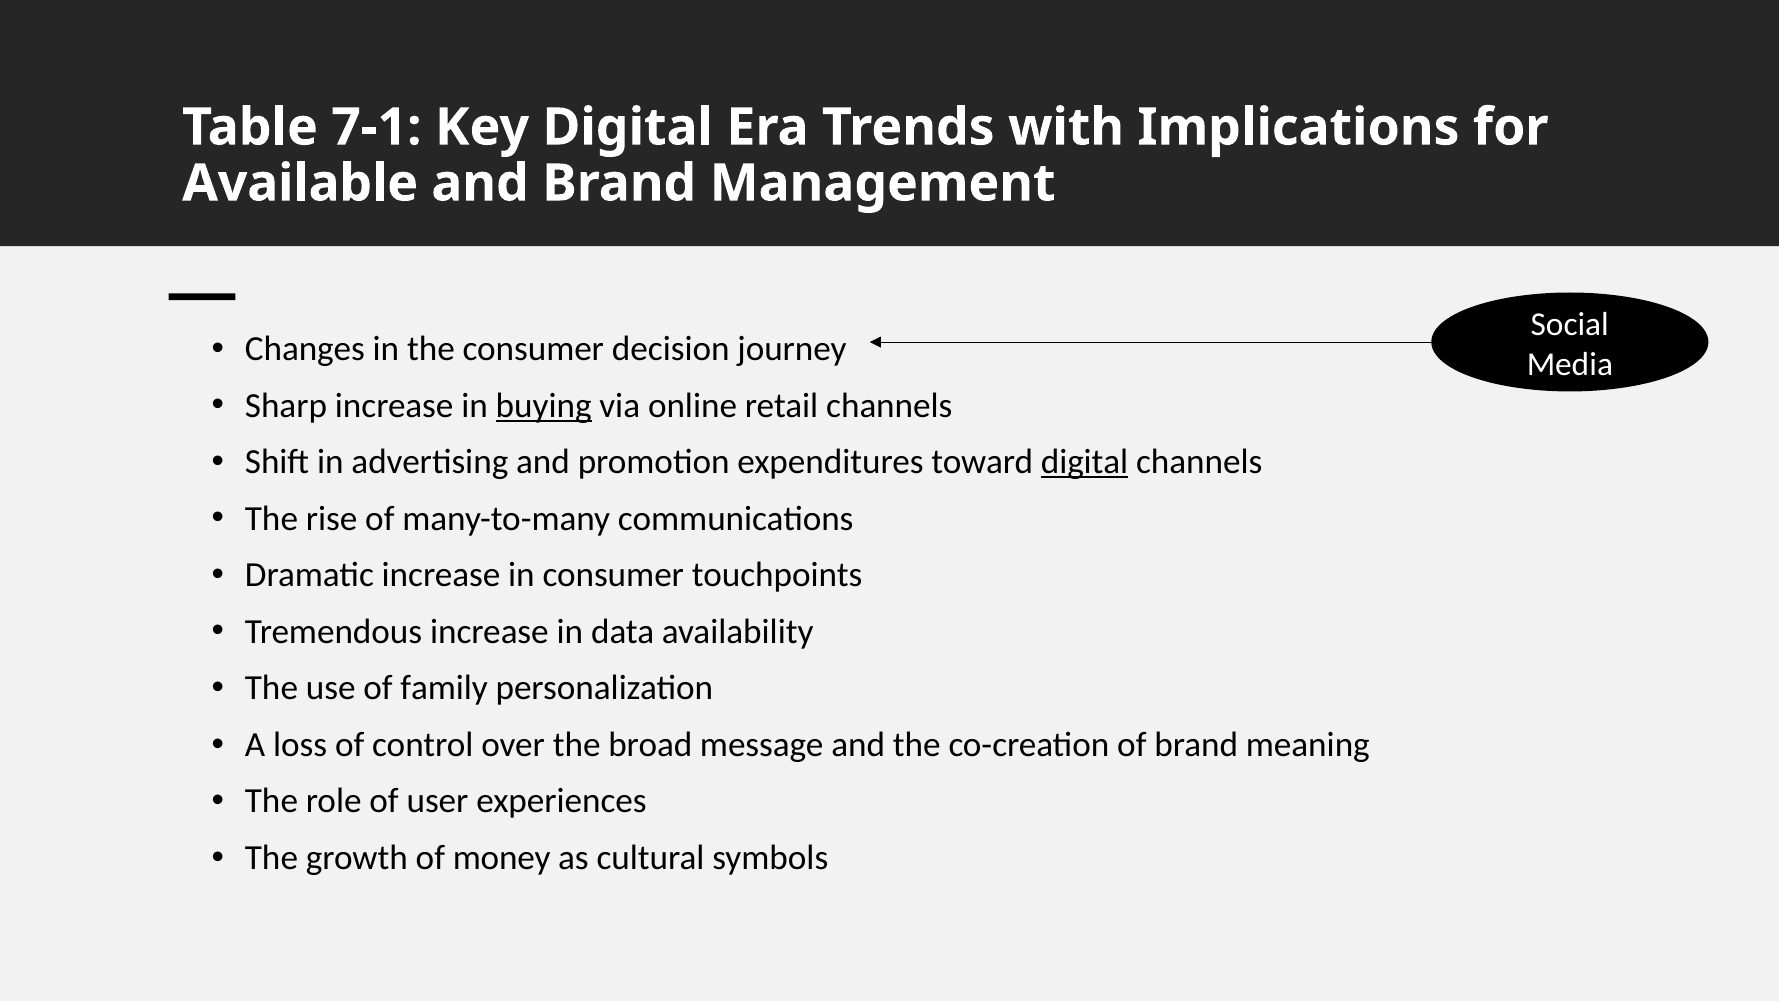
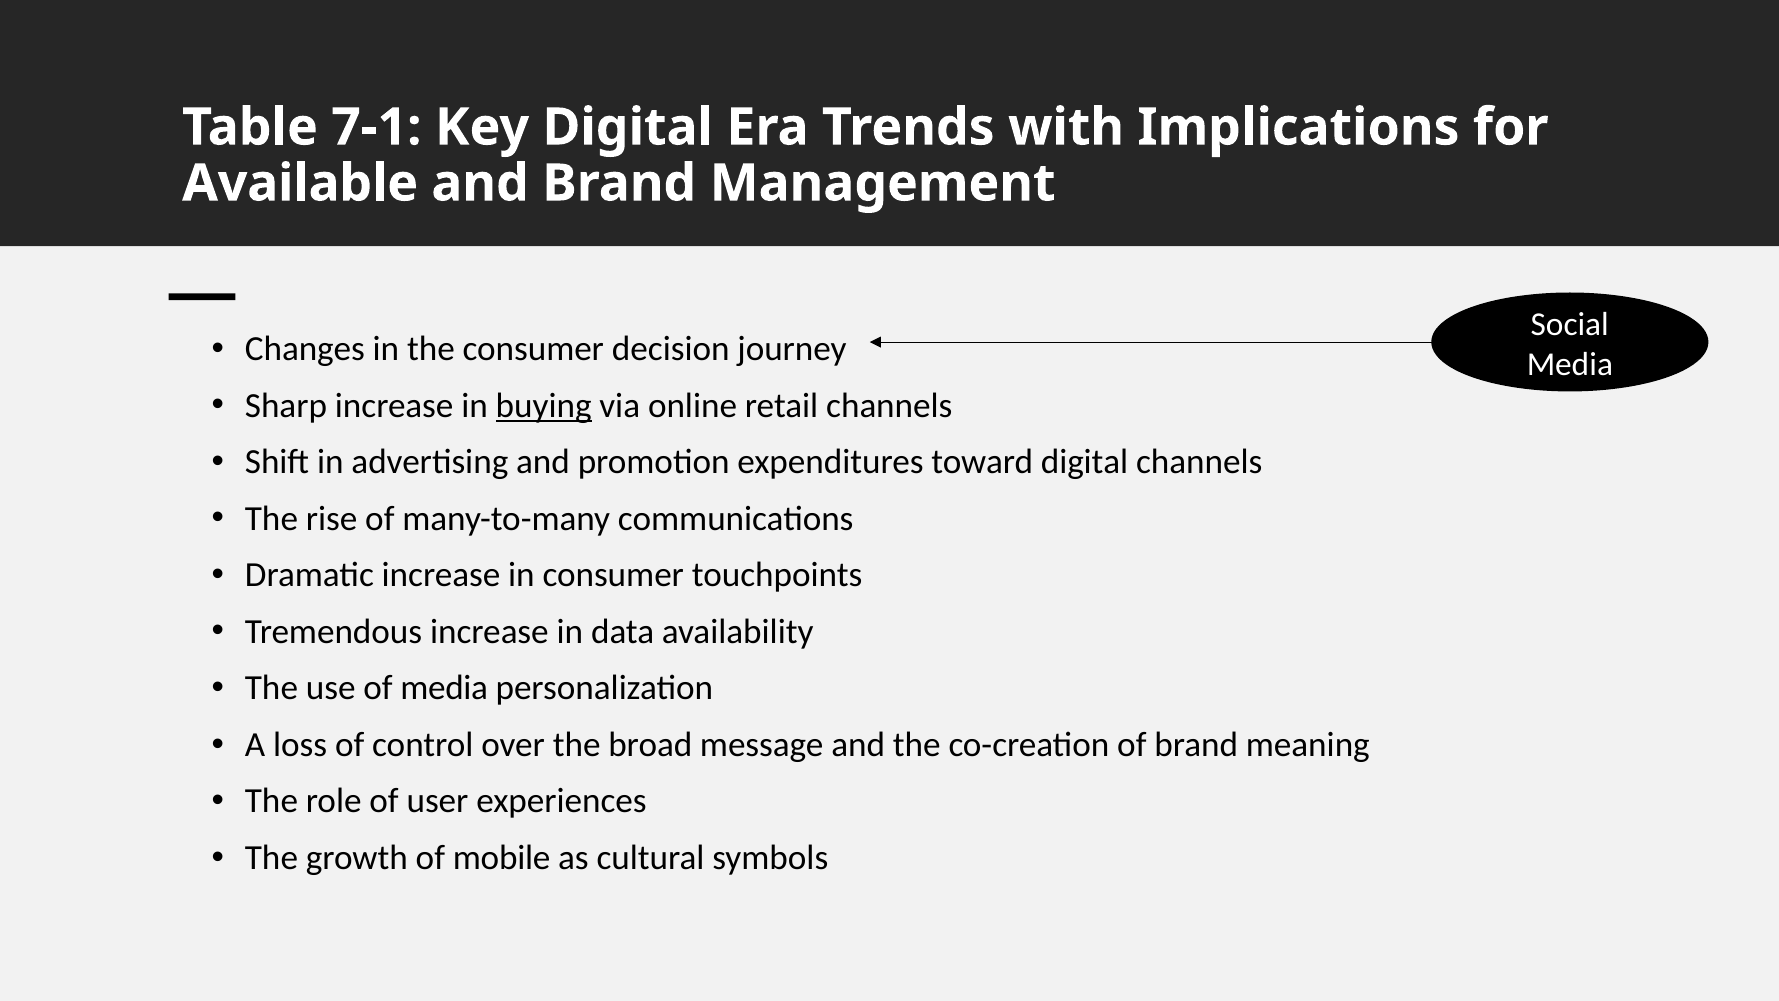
digital underline: present -> none (1085, 462)
of family: family -> media (444, 688)
money: money -> mobile (502, 858)
